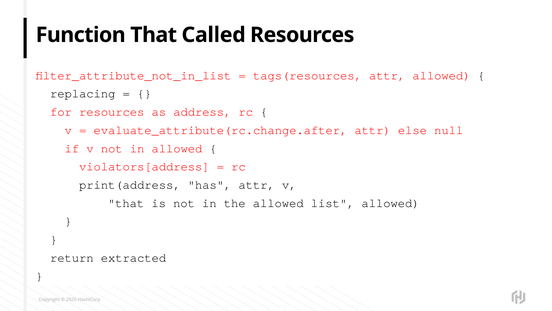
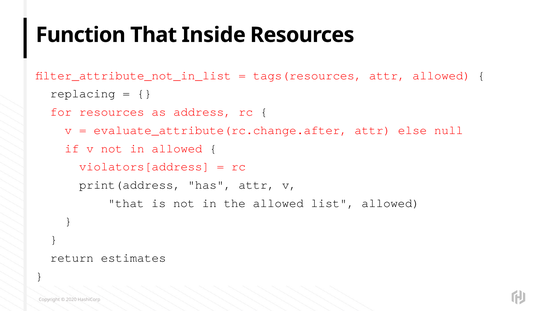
Called: Called -> Inside (214, 35)
extracted: extracted -> estimates (133, 257)
